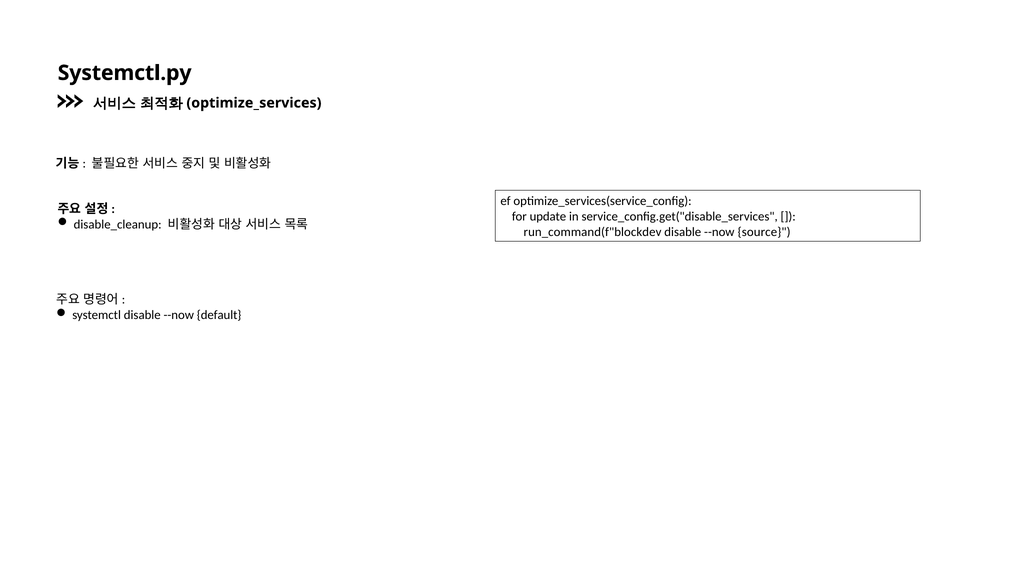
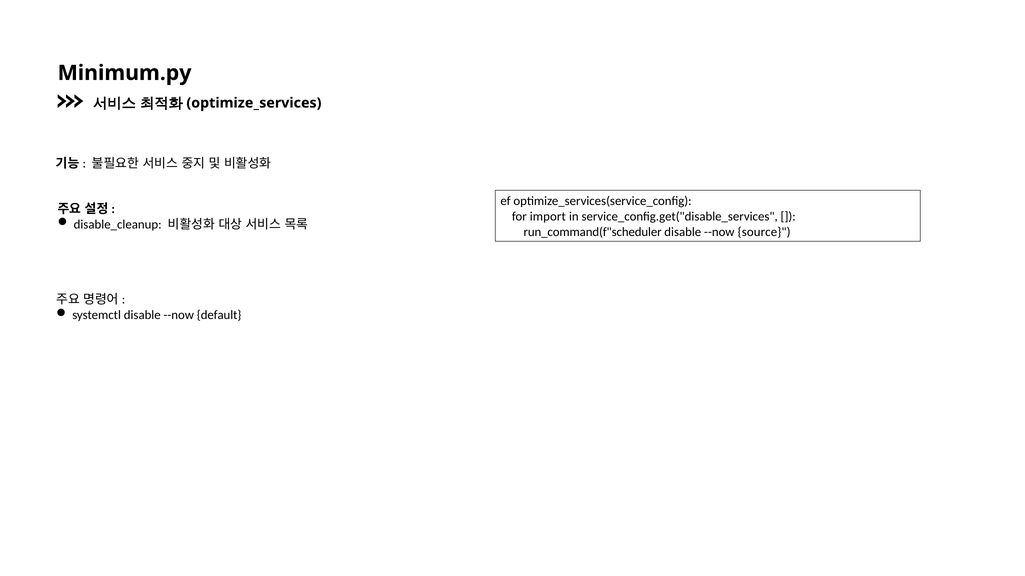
Systemctl.py: Systemctl.py -> Minimum.py (125, 73)
update: update -> import (548, 217)
run_command(f"blockdev: run_command(f"blockdev -> run_command(f"scheduler (593, 232)
